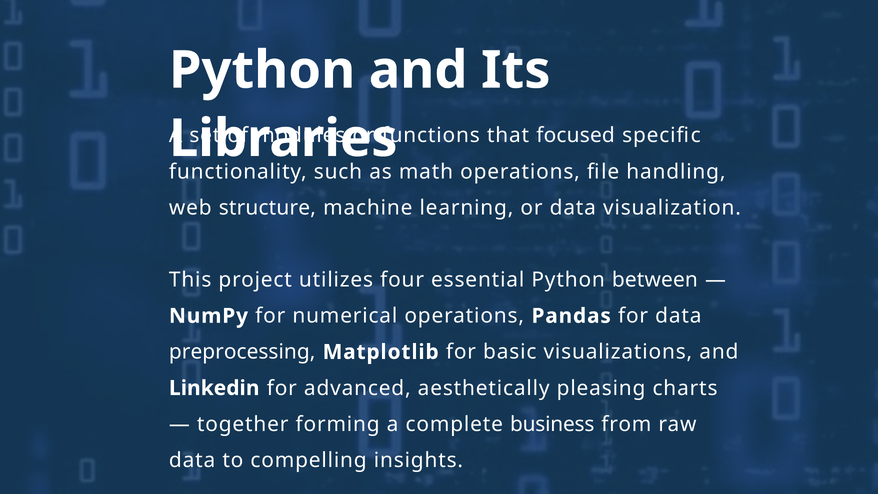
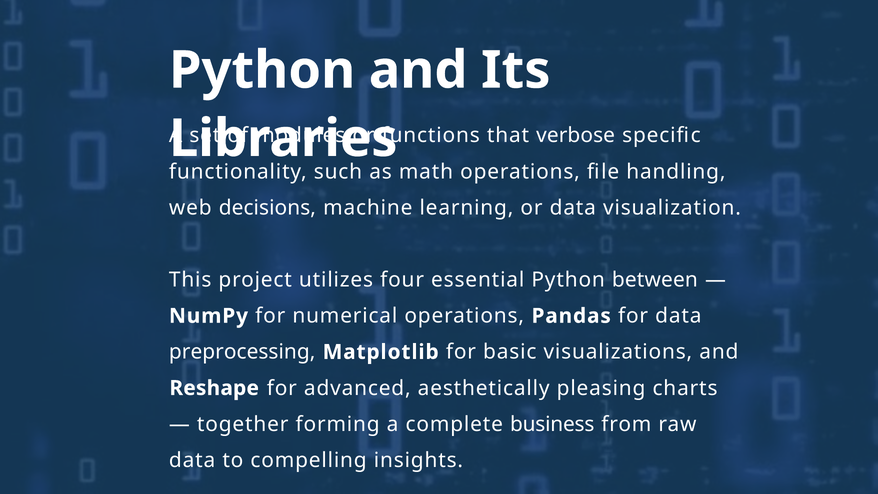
focused: focused -> verbose (576, 136)
structure: structure -> decisions (267, 208)
Linkedin: Linkedin -> Reshape (214, 388)
